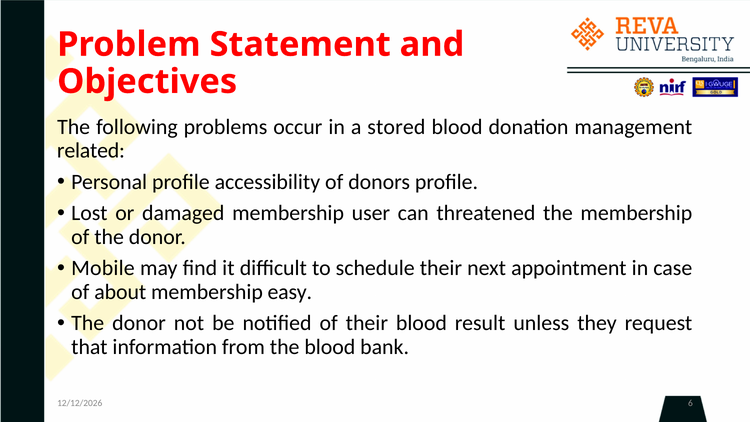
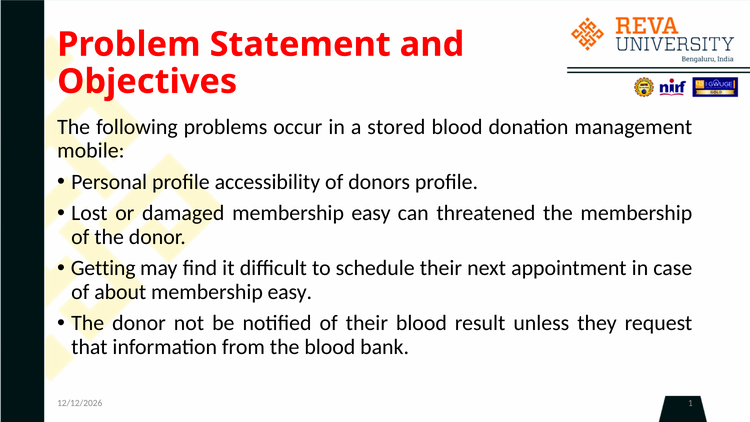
related: related -> mobile (91, 150)
damaged membership user: user -> easy (371, 213)
Mobile: Mobile -> Getting (103, 268)
6: 6 -> 1 (690, 403)
